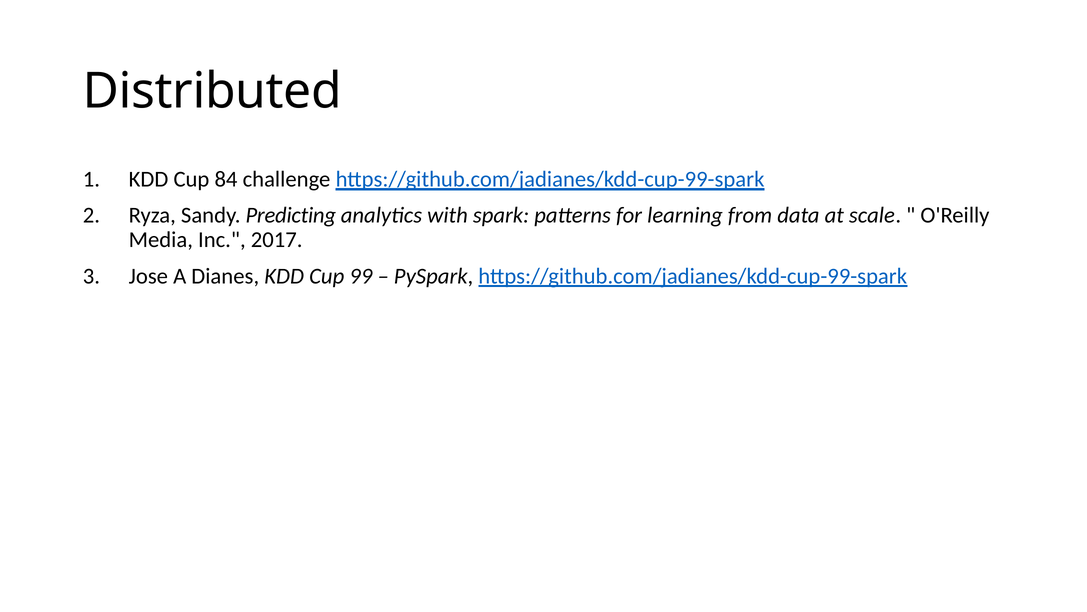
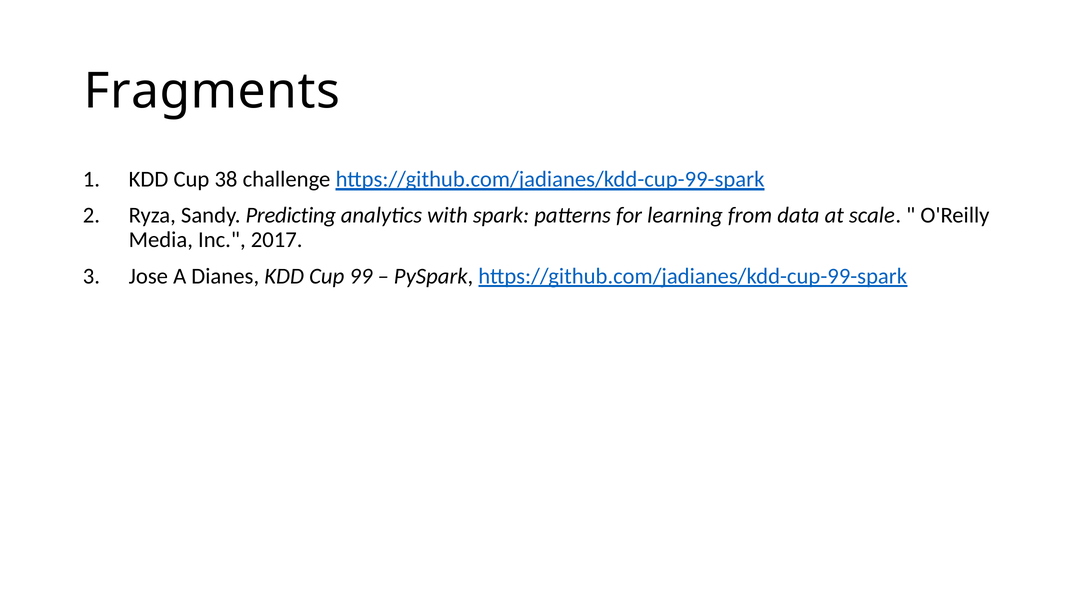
Distributed: Distributed -> Fragments (212, 91)
84: 84 -> 38 (226, 179)
